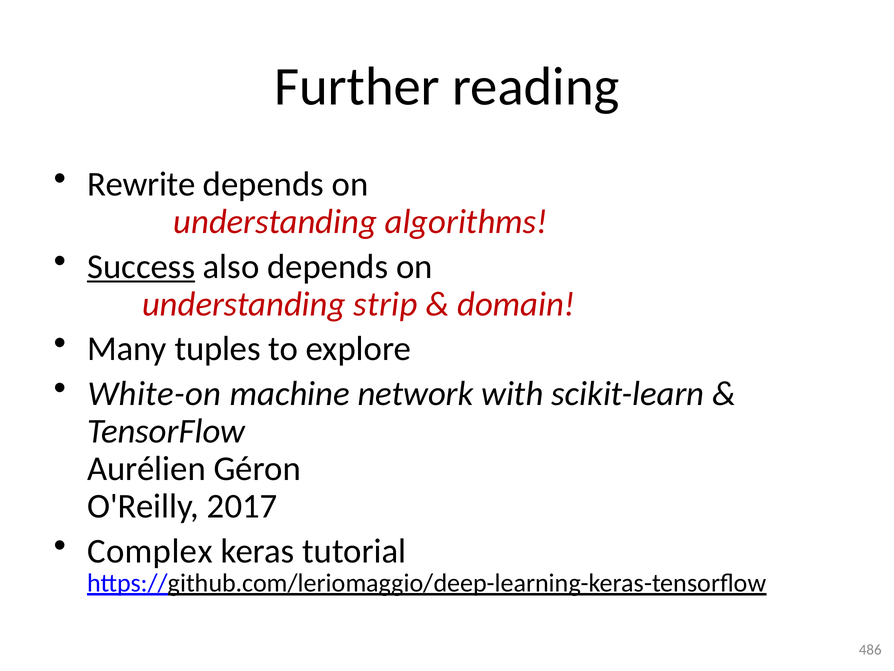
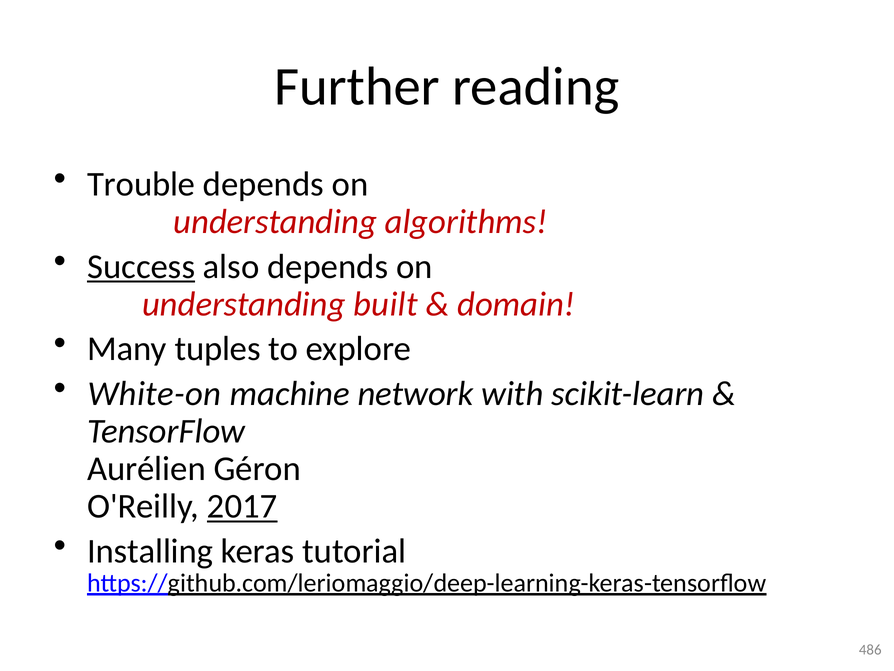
Rewrite: Rewrite -> Trouble (141, 184)
strip: strip -> built (385, 304)
2017 underline: none -> present (242, 506)
Complex: Complex -> Installing (150, 551)
